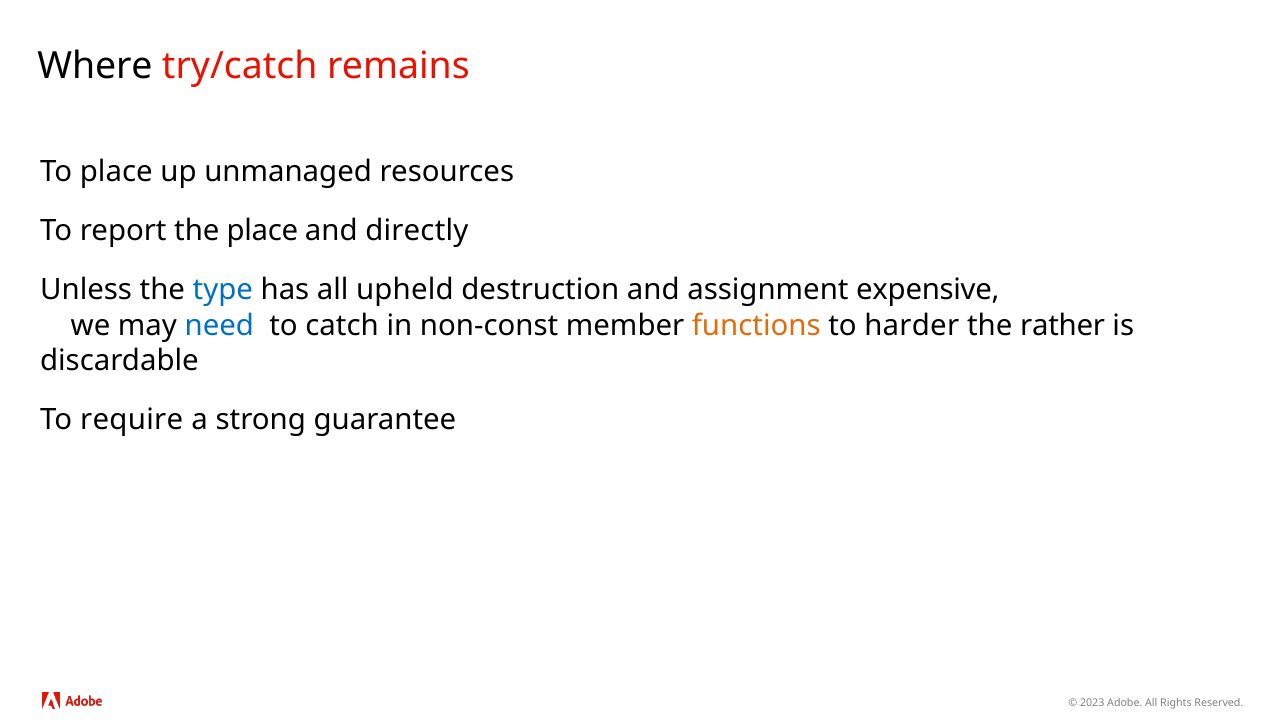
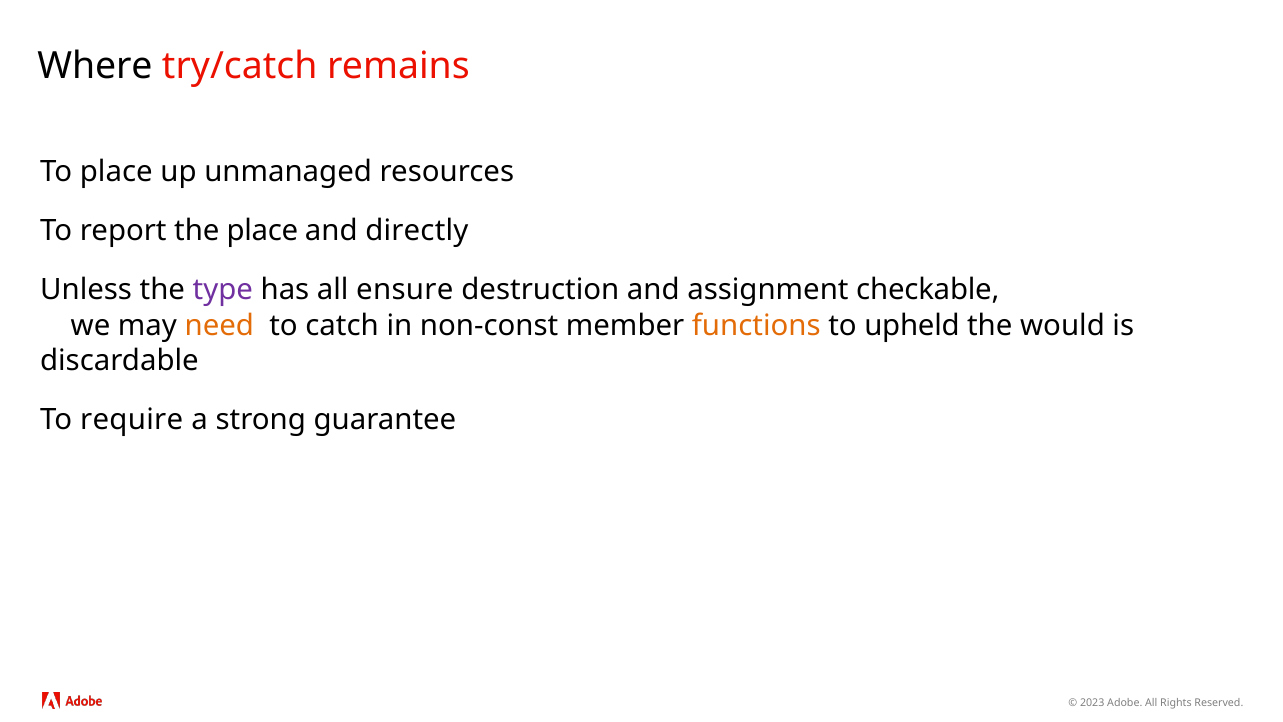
type colour: blue -> purple (223, 290)
upheld: upheld -> ensure (405, 290)
expensive: expensive -> checkable (928, 290)
need colour: blue -> orange (219, 325)
harder: harder -> upheld (912, 325)
rather: rather -> would (1062, 325)
